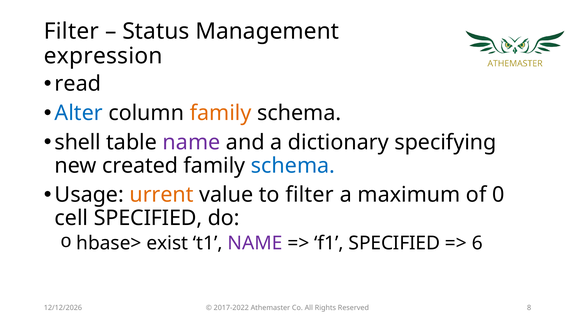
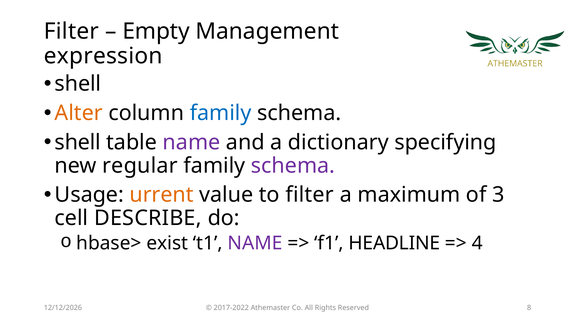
Status: Status -> Empty (156, 32)
read: read -> shell (78, 84)
Alter colour: blue -> orange (79, 113)
family colour: orange -> blue (221, 113)
created: created -> regular (140, 166)
schema colour: blue -> purple (293, 166)
0: 0 -> 3 (498, 195)
cell SPECIFIED: SPECIFIED -> DESCRIBE (148, 218)
f1 SPECIFIED: SPECIFIED -> HEADLINE (394, 243)
6: 6 -> 4 (477, 243)
